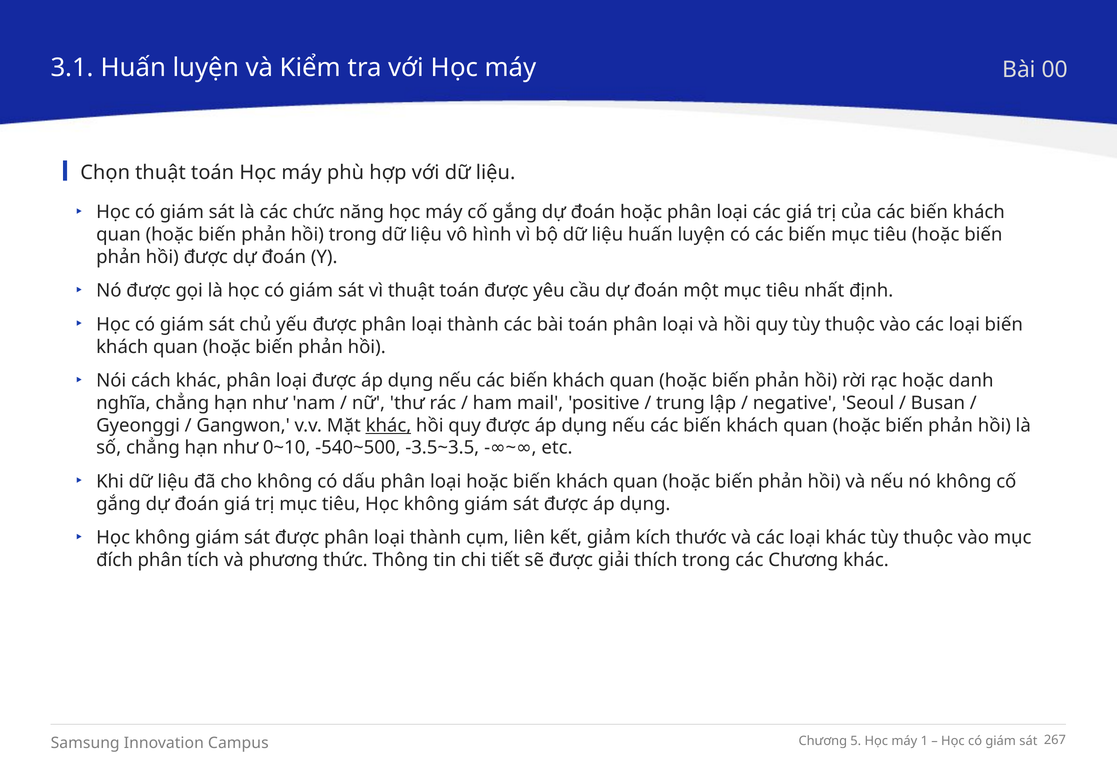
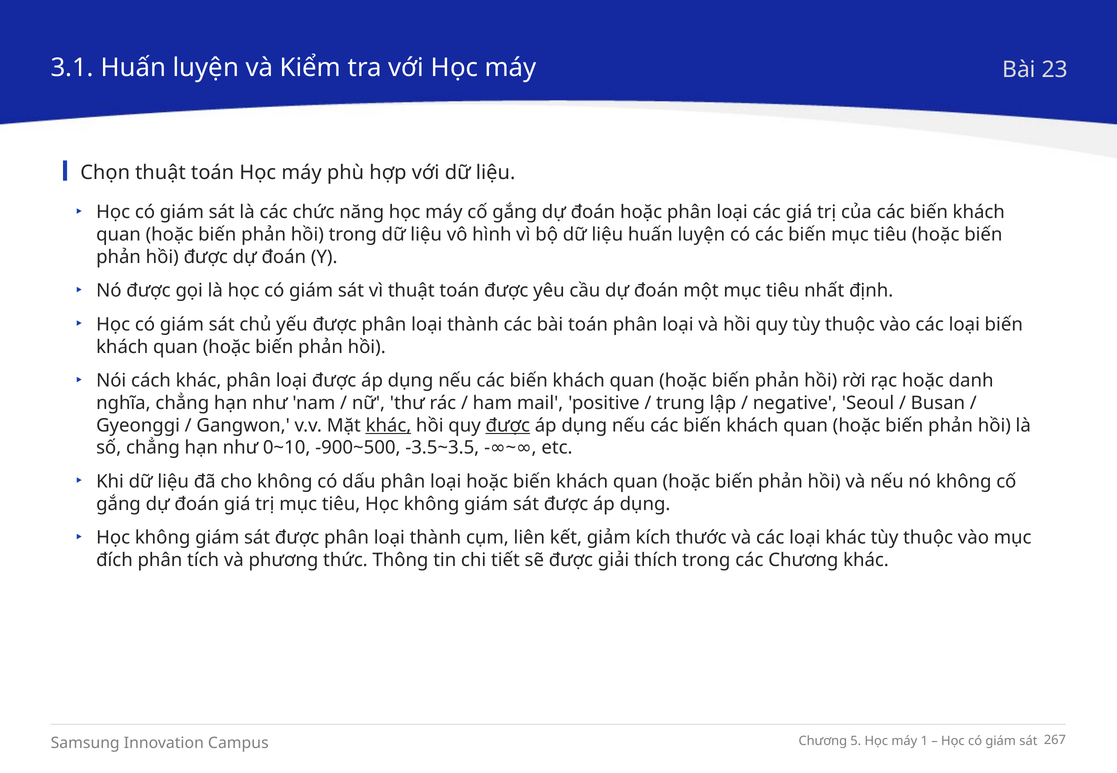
00: 00 -> 23 (1055, 70)
được underline: none -> present (508, 426)
-540~500: -540~500 -> -900~500 (358, 448)
